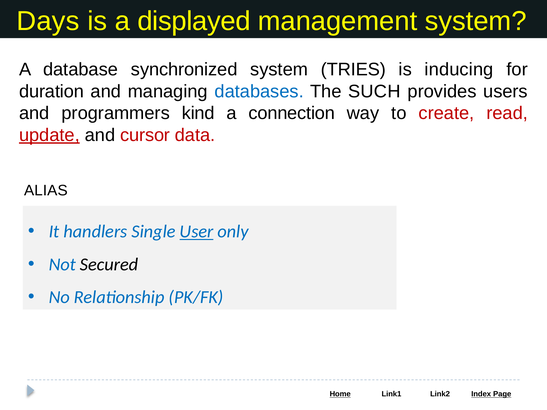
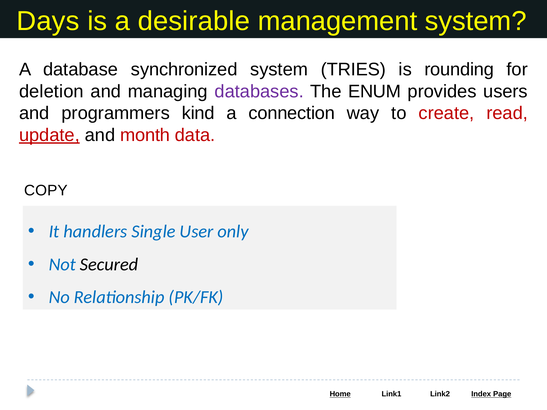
displayed: displayed -> desirable (194, 21)
inducing: inducing -> rounding (459, 70)
duration: duration -> deletion (51, 91)
databases colour: blue -> purple (259, 91)
SUCH: SUCH -> ENUM (375, 91)
cursor: cursor -> month (145, 135)
ALIAS: ALIAS -> COPY (46, 191)
User underline: present -> none (197, 232)
